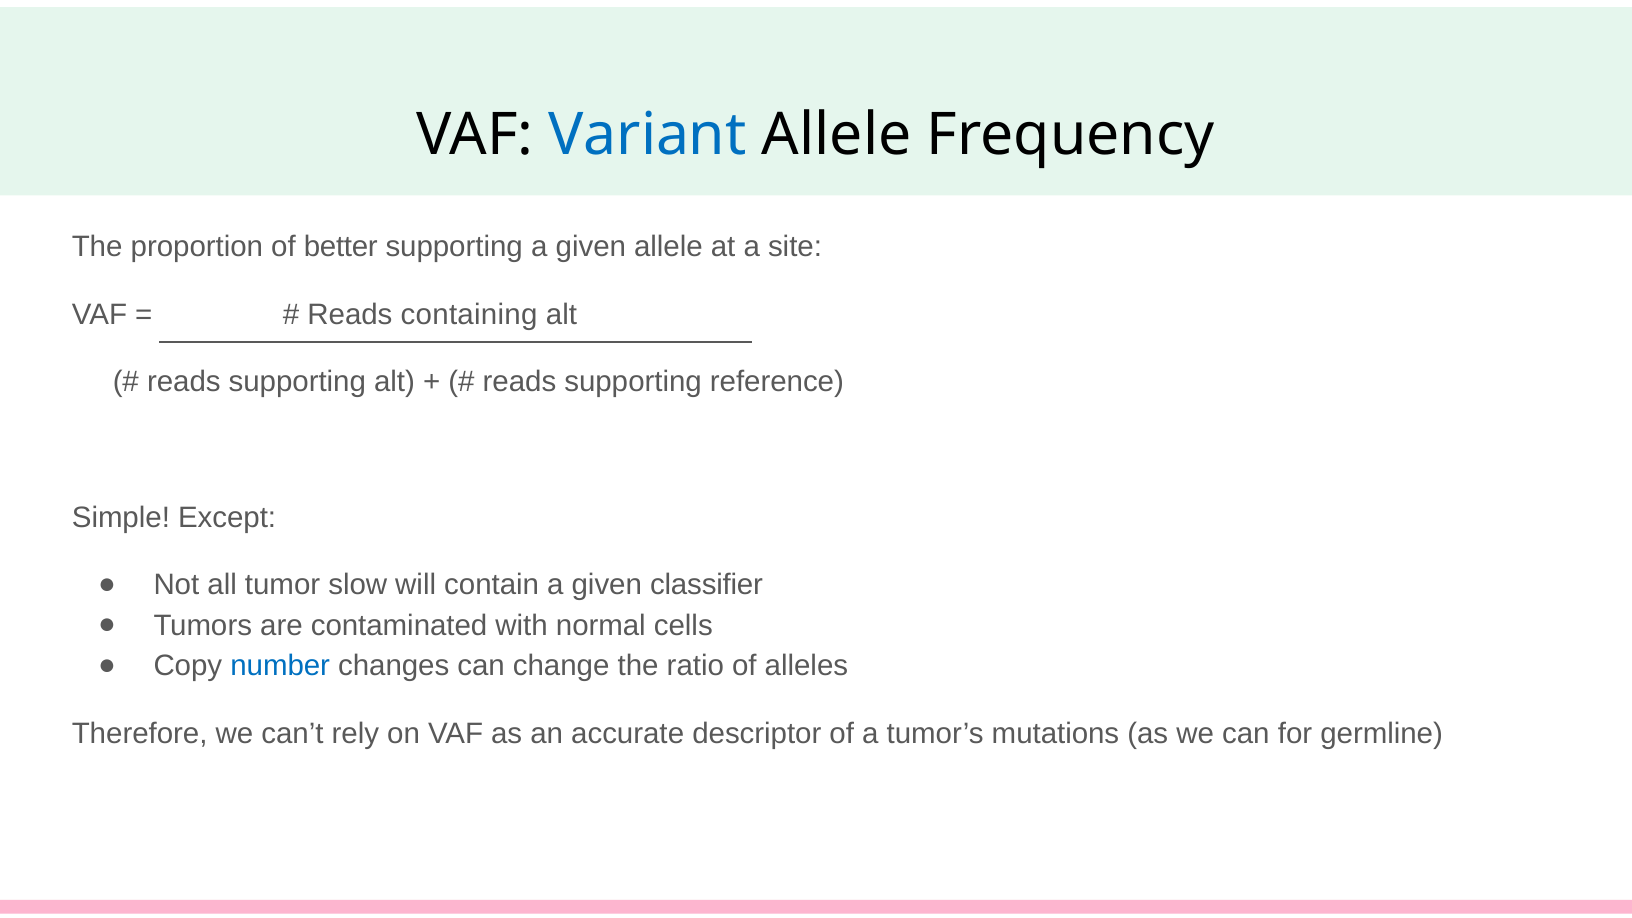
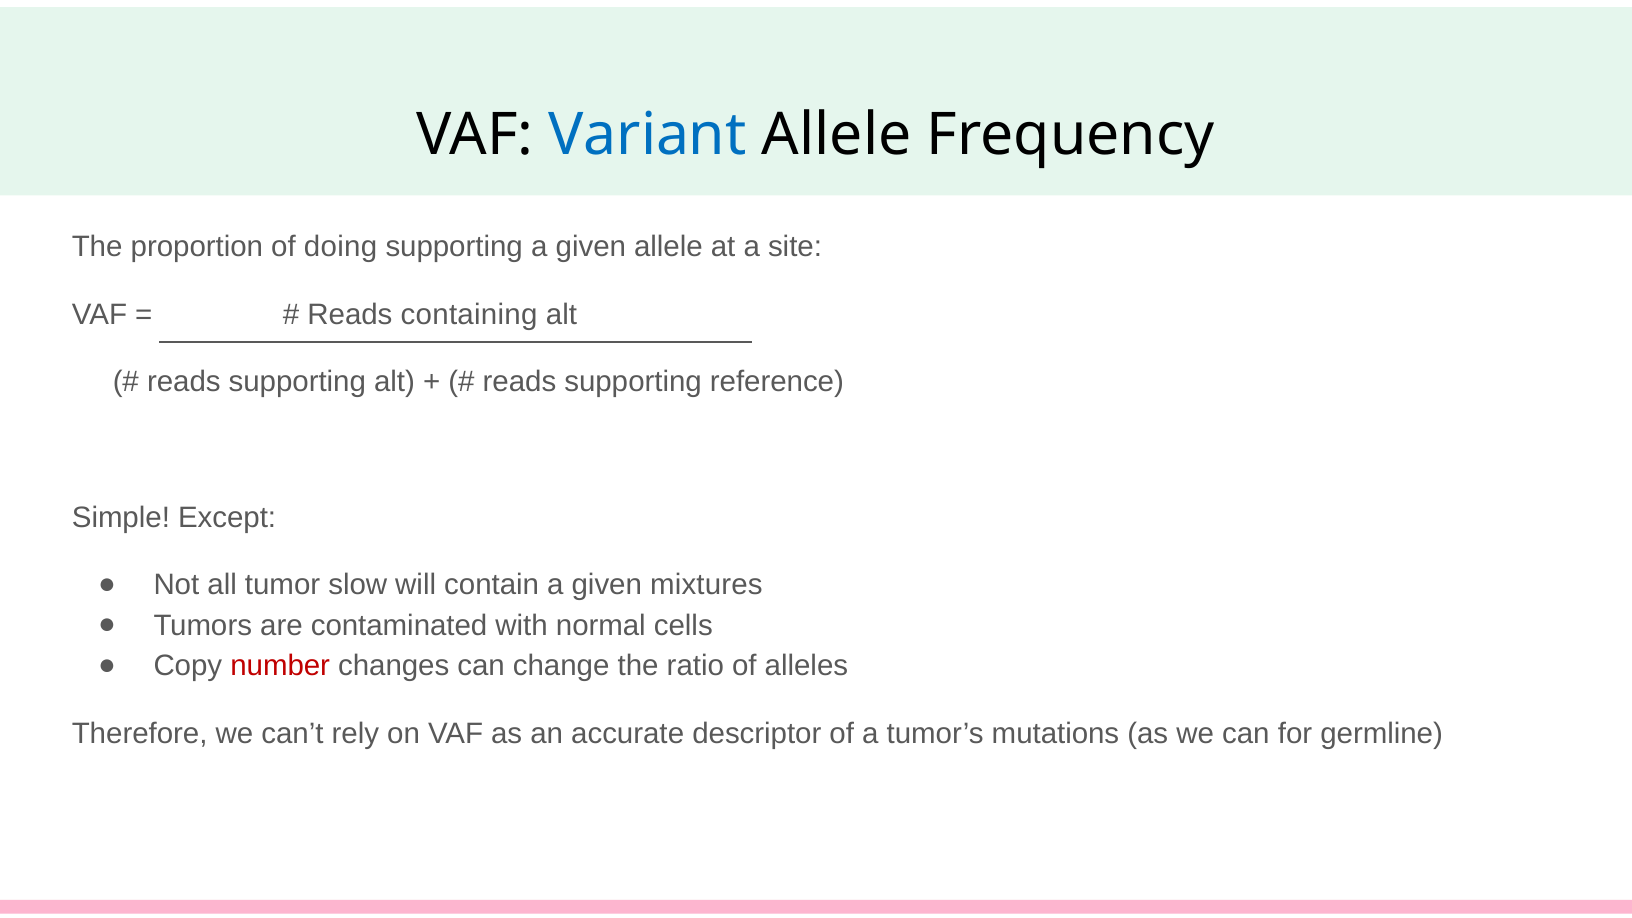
better: better -> doing (341, 247)
classifier: classifier -> mixtures (706, 585)
number colour: blue -> red (280, 666)
